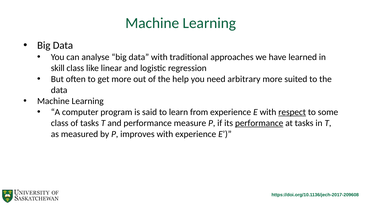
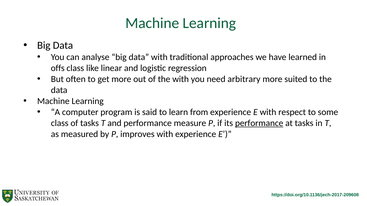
skill: skill -> offs (58, 68)
the help: help -> with (181, 79)
respect underline: present -> none (292, 112)
